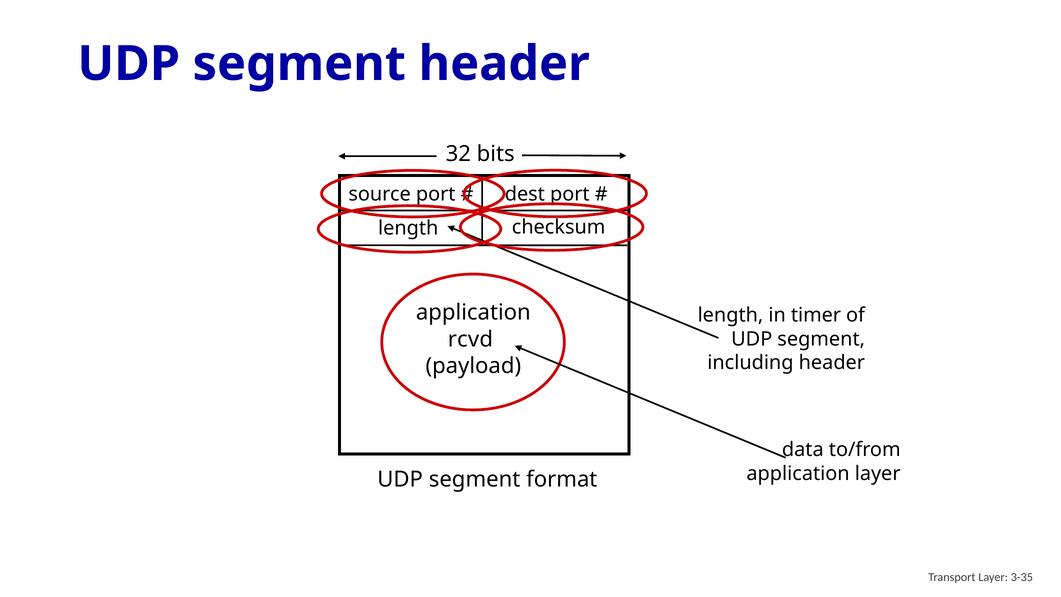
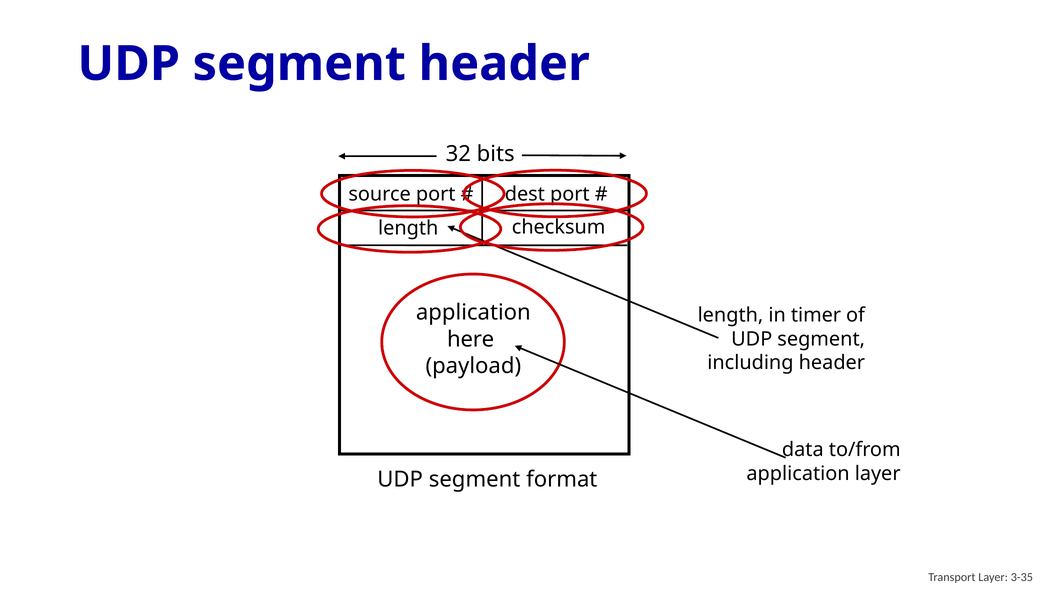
rcvd: rcvd -> here (471, 339)
